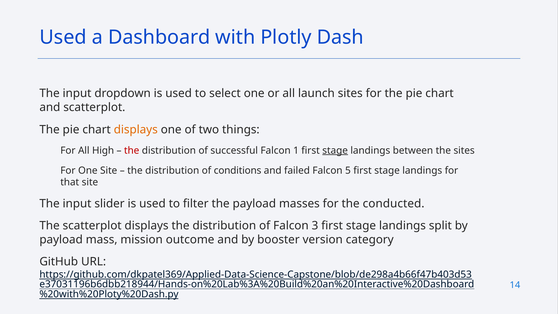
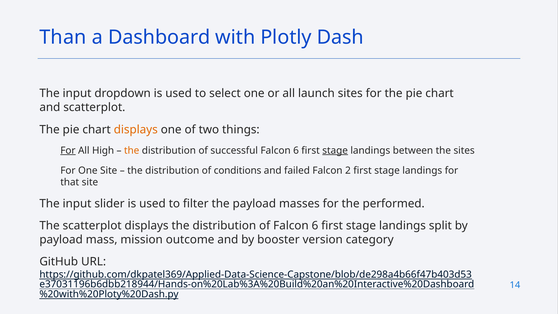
Used: Used -> Than (63, 37)
For underline: none -> present (68, 150)
the colour: red -> orange (132, 150)
successful Falcon 1: 1 -> 6 (296, 150)
5: 5 -> 2 (348, 170)
conducted: conducted -> performed (394, 203)
of Falcon 3: 3 -> 6 (315, 226)
